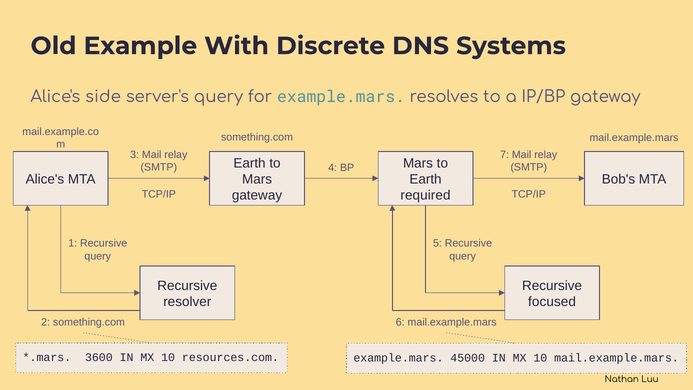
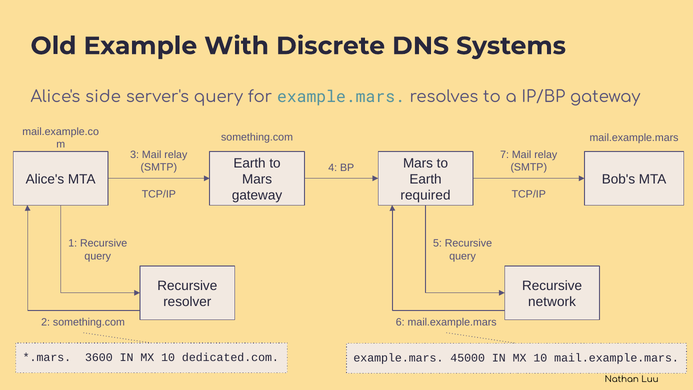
focused: focused -> network (552, 302)
resources.com: resources.com -> dedicated.com (230, 357)
